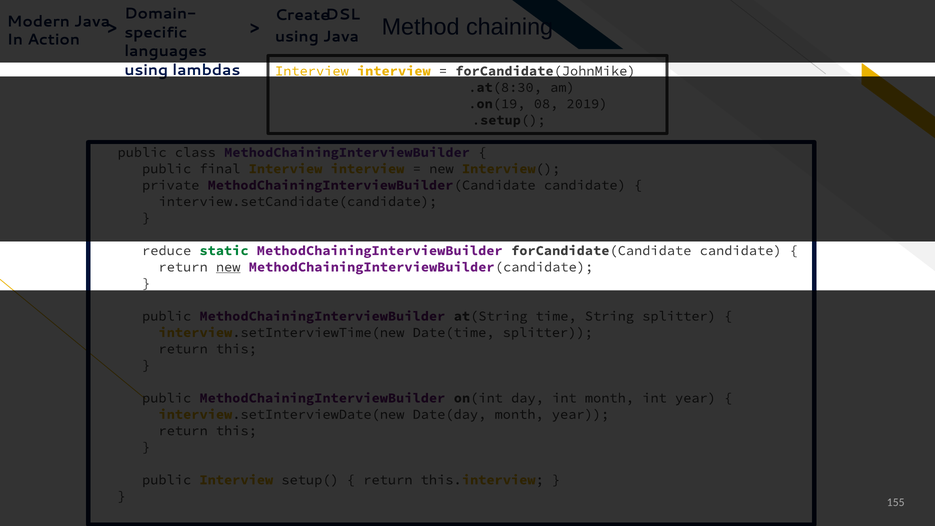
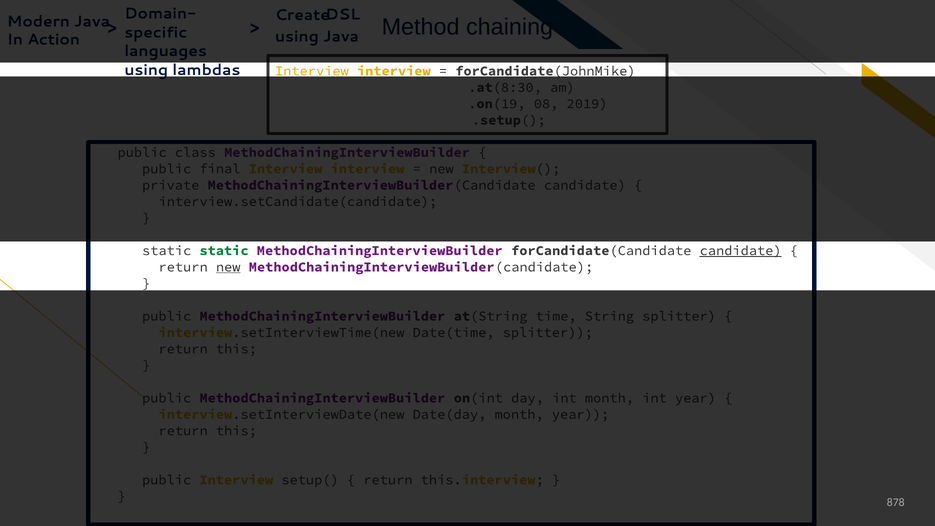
reduce: reduce -> static (167, 251)
candidate underline: none -> present (741, 251)
155: 155 -> 878 (896, 502)
